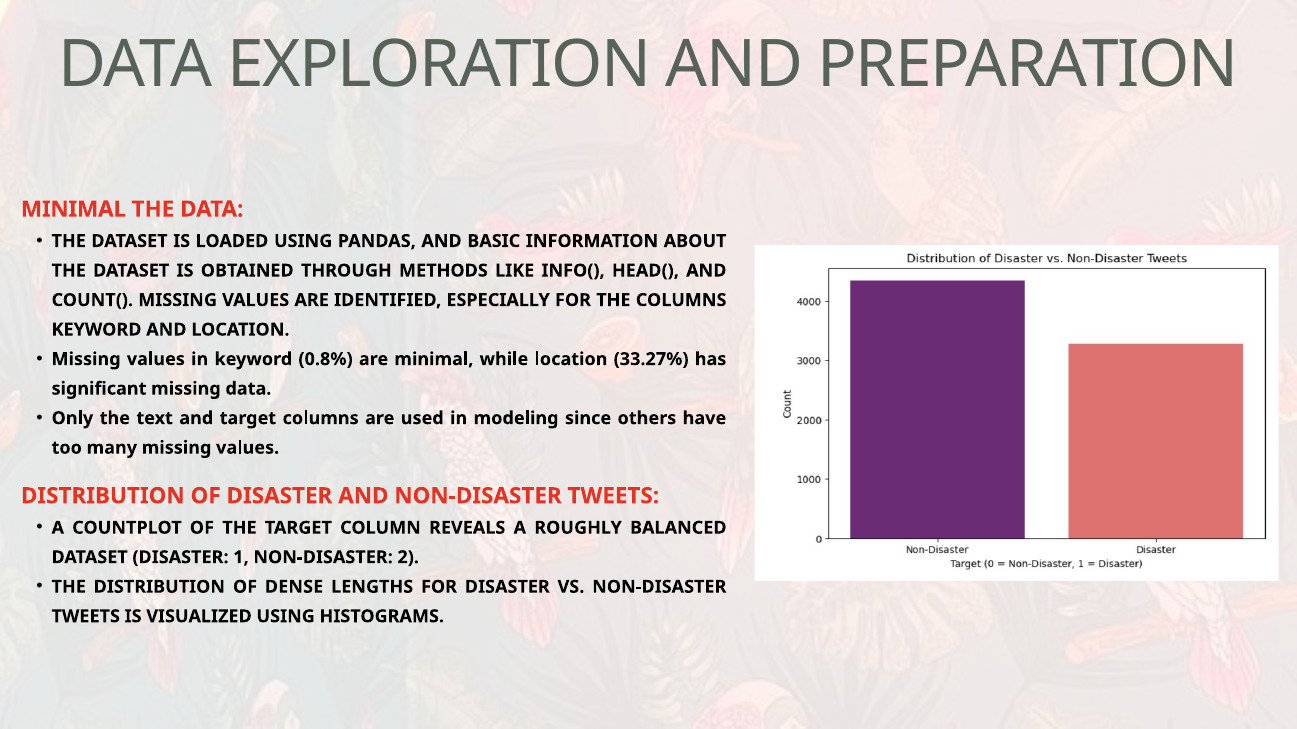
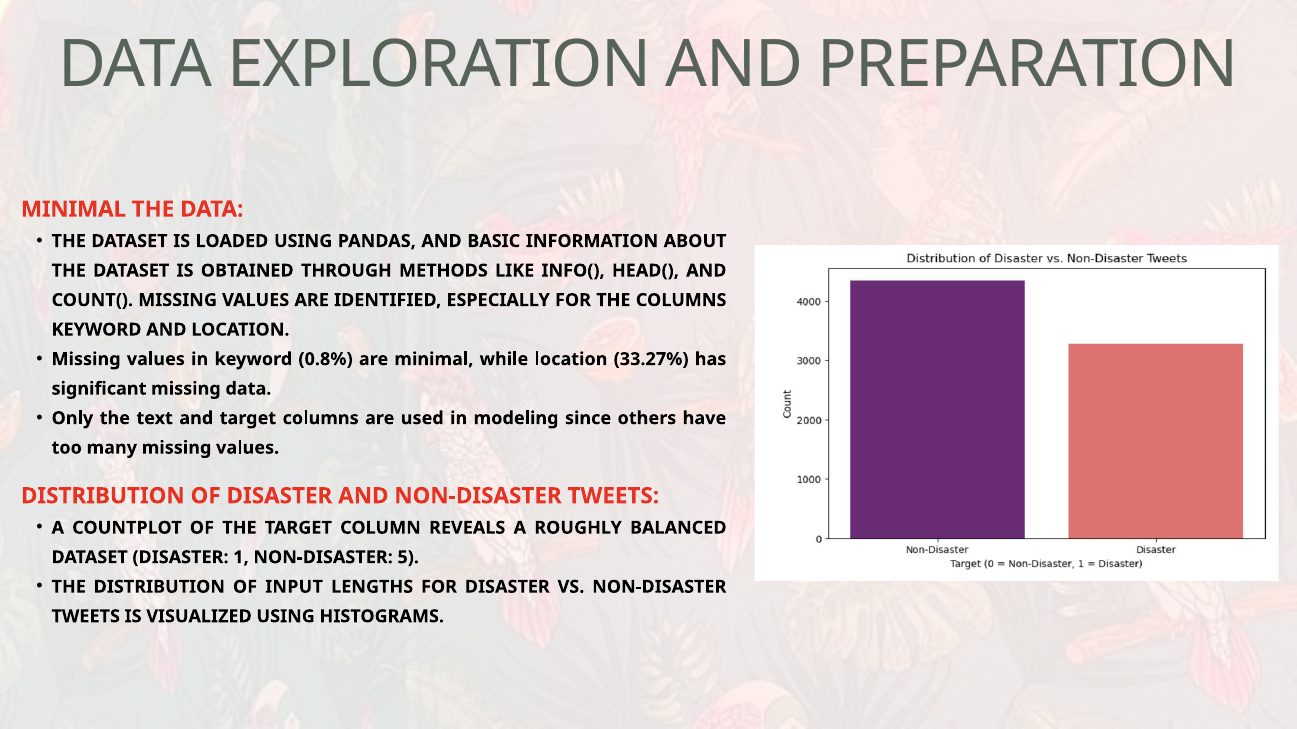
2: 2 -> 5 (408, 558)
DENSE: DENSE -> INPUT (294, 587)
